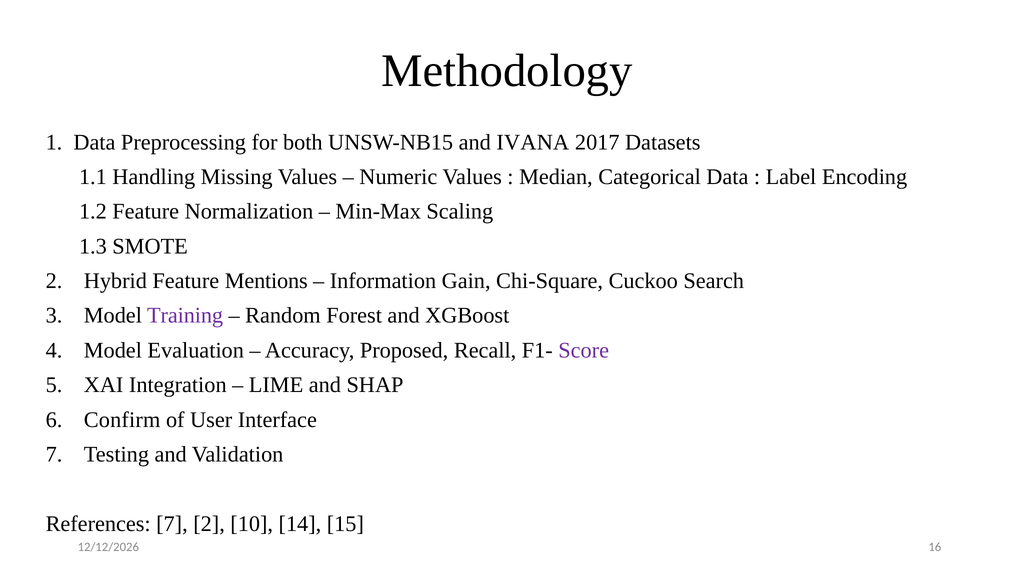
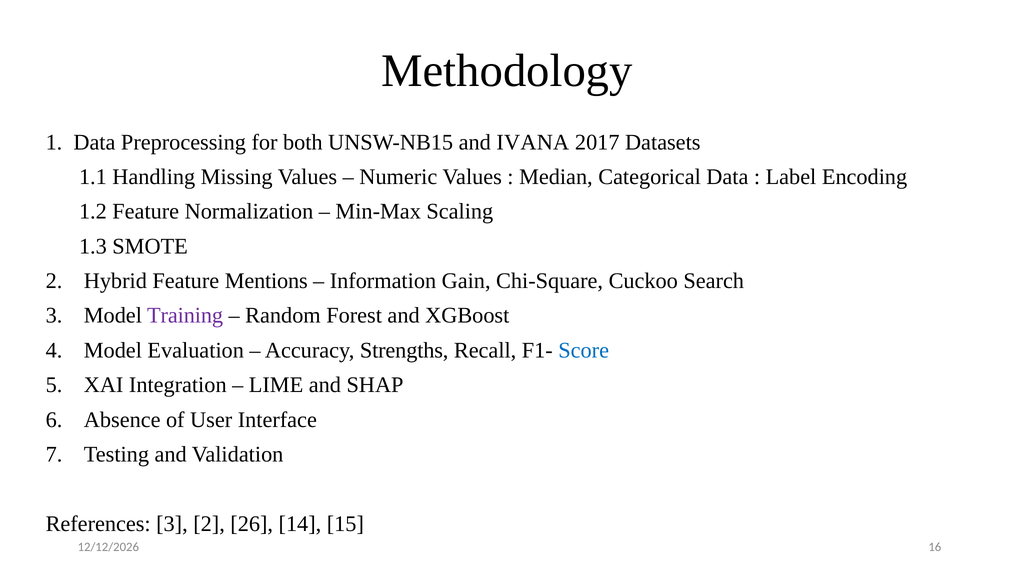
Proposed: Proposed -> Strengths (404, 350)
Score colour: purple -> blue (584, 350)
Confirm: Confirm -> Absence (122, 420)
References 7: 7 -> 3 (172, 524)
10: 10 -> 26 (252, 524)
